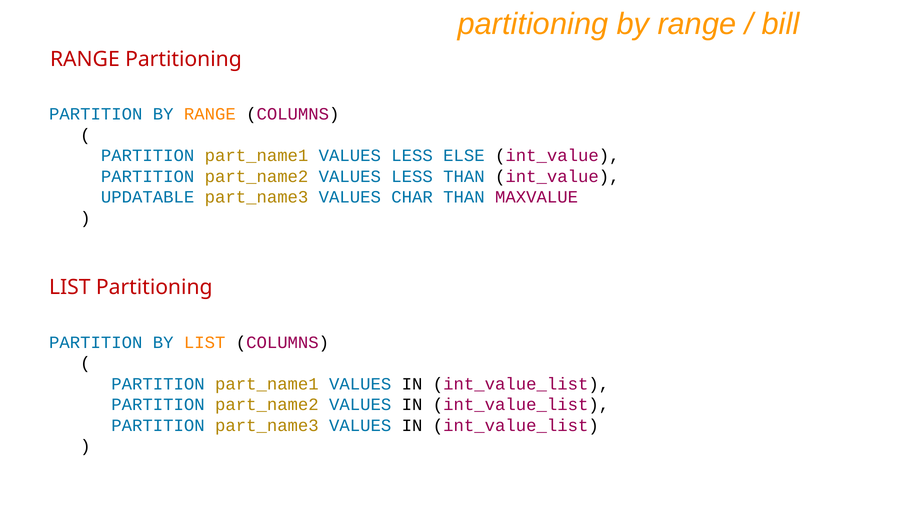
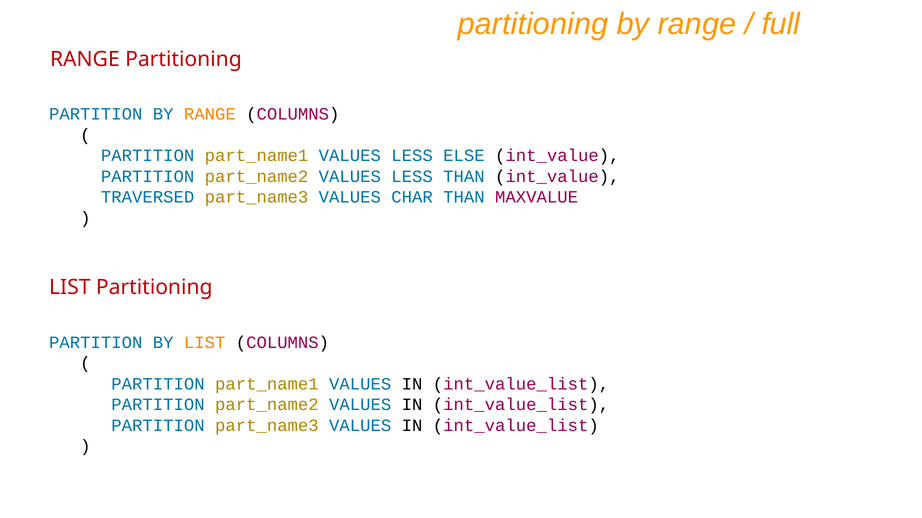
bill: bill -> full (781, 24)
UPDATABLE: UPDATABLE -> TRAVERSED (148, 197)
